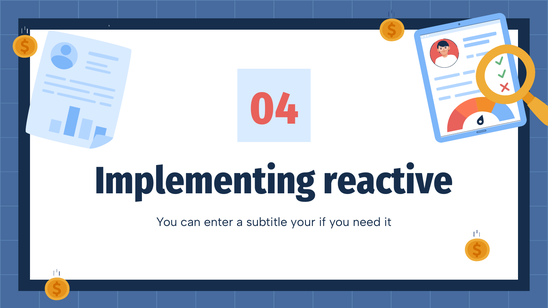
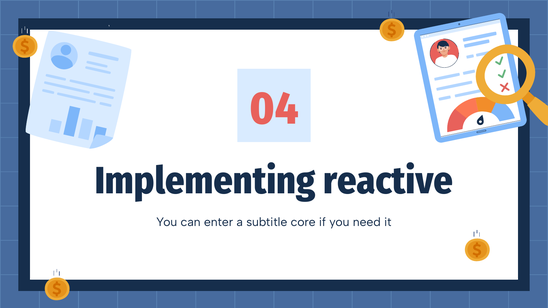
your: your -> core (303, 222)
